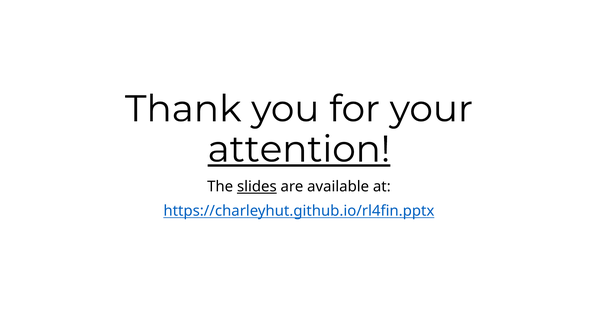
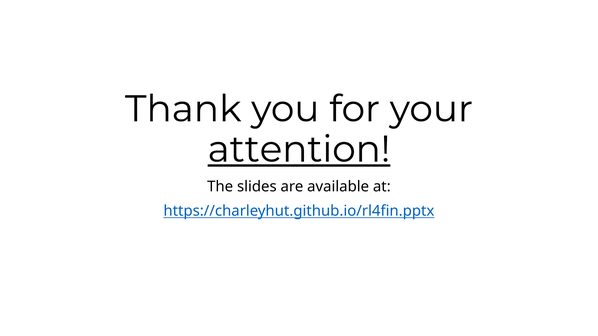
slides underline: present -> none (257, 187)
